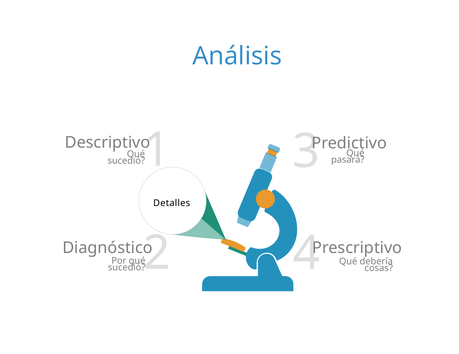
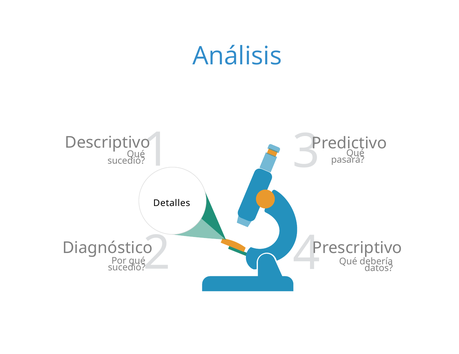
cosas: cosas -> datos (379, 269)
